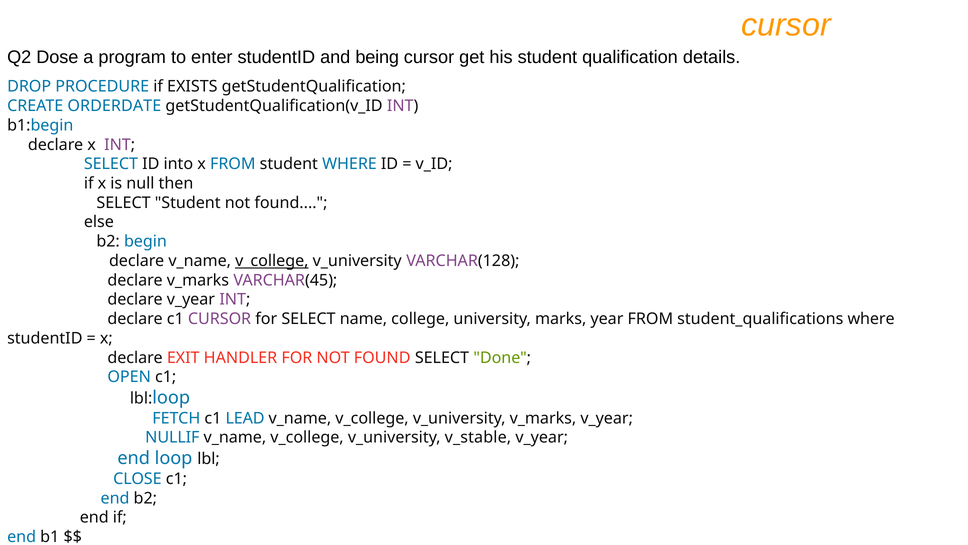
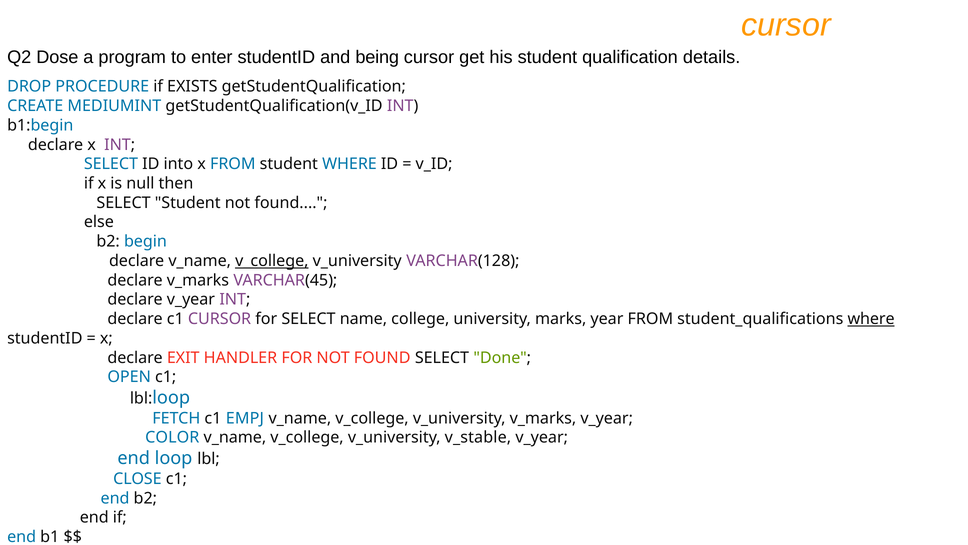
ORDERDATE: ORDERDATE -> MEDIUMINT (114, 106)
where underline: none -> present (871, 319)
LEAD: LEAD -> EMPJ (245, 418)
NULLIF: NULLIF -> COLOR (172, 437)
